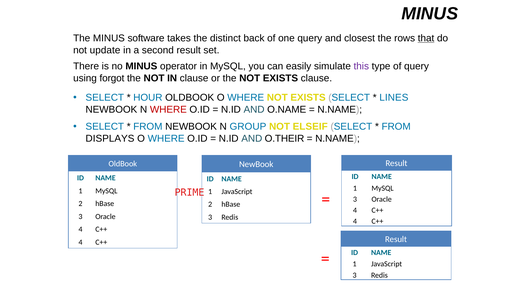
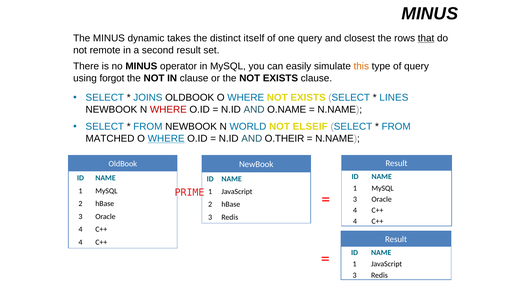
software: software -> dynamic (146, 38)
back: back -> itself (254, 38)
update: update -> remote (105, 50)
this colour: purple -> orange (361, 66)
HOUR: HOUR -> JOINS (148, 98)
GROUP: GROUP -> WORLD (248, 127)
DISPLAYS: DISPLAYS -> MATCHED (110, 139)
WHERE underline: none -> present (166, 139)
